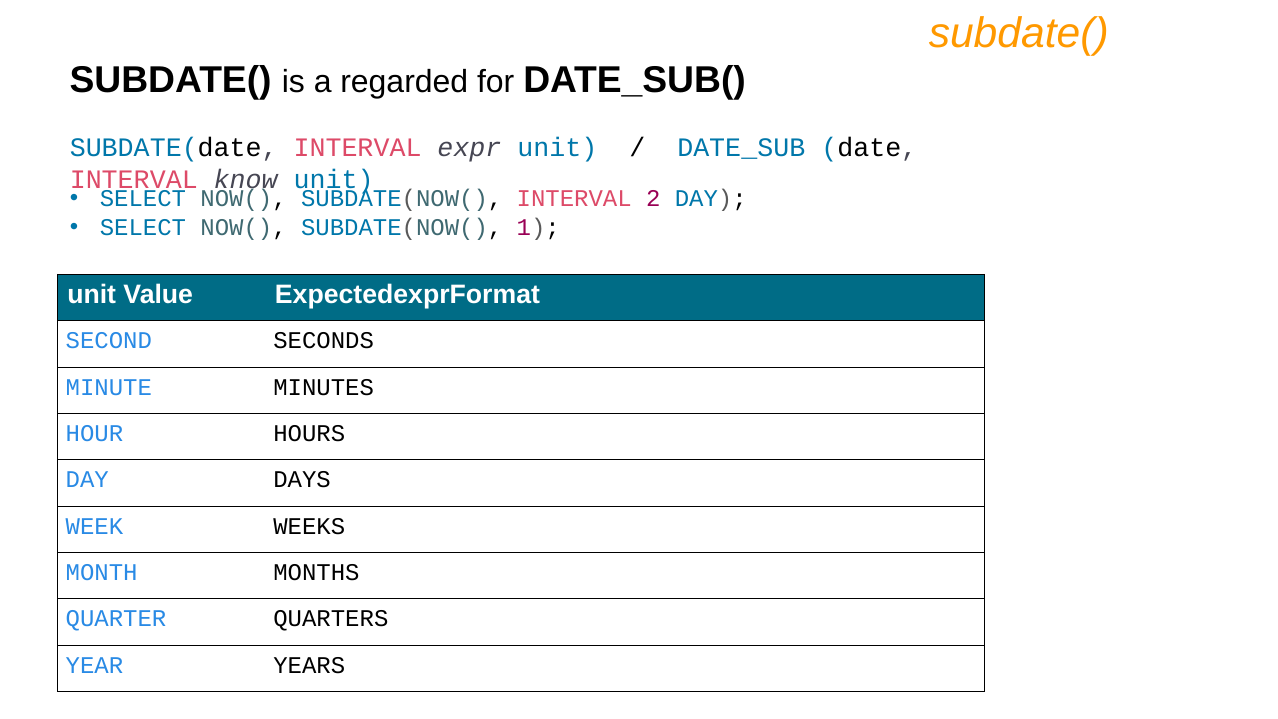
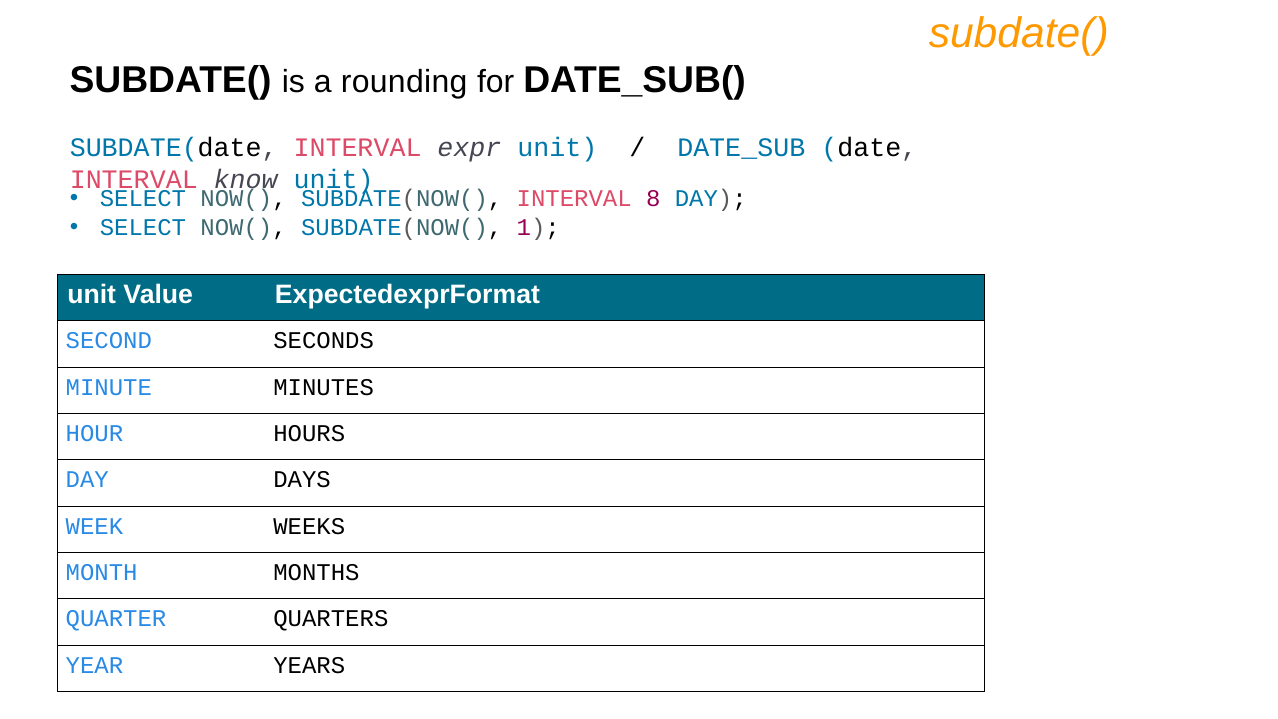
regarded: regarded -> rounding (404, 81)
2: 2 -> 8 (653, 199)
